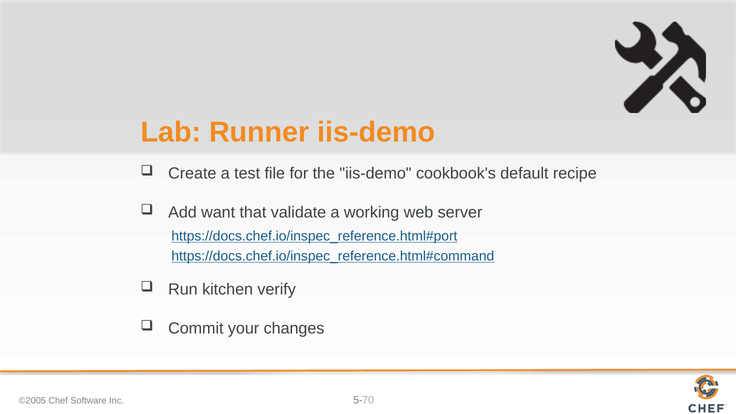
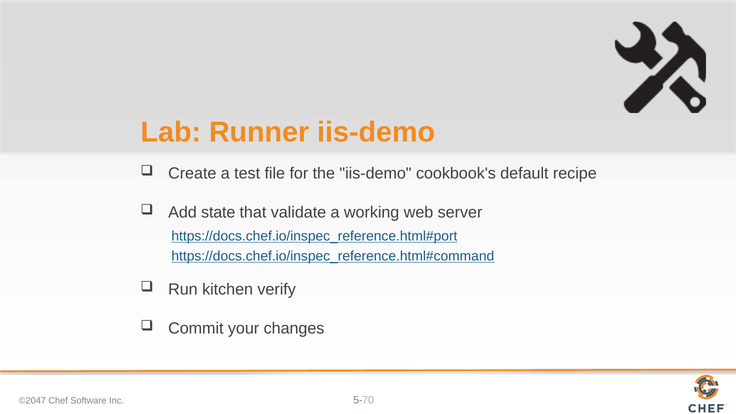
want: want -> state (218, 212)
©2005: ©2005 -> ©2047 (32, 401)
